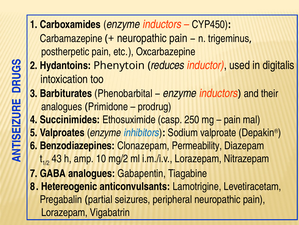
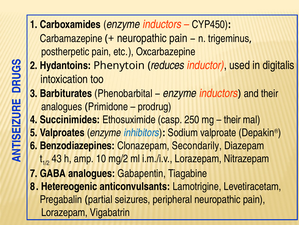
pain: pain -> their (232, 119)
Permeability: Permeability -> Secondarily (197, 145)
